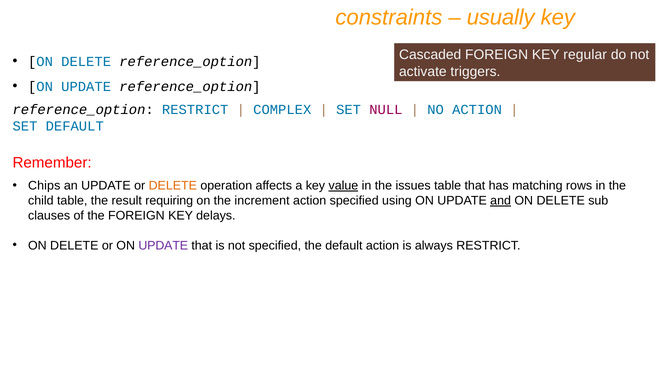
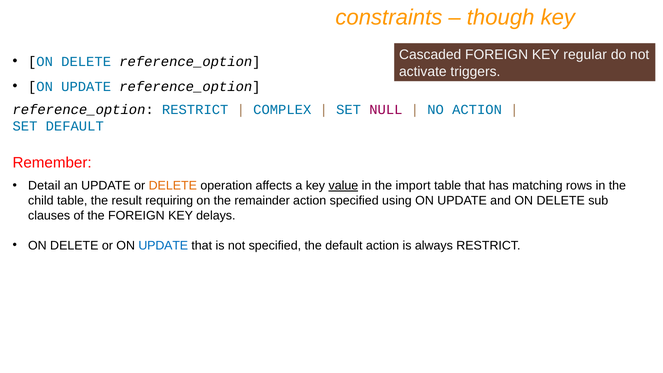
usually: usually -> though (501, 17)
Chips: Chips -> Detail (44, 186)
issues: issues -> import (413, 186)
increment: increment -> remainder (262, 201)
and underline: present -> none (501, 201)
UPDATE colour: purple -> blue (163, 245)
